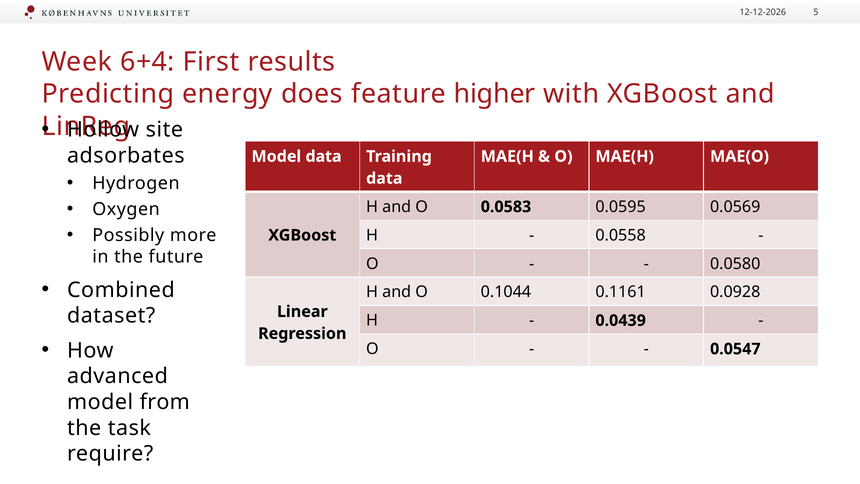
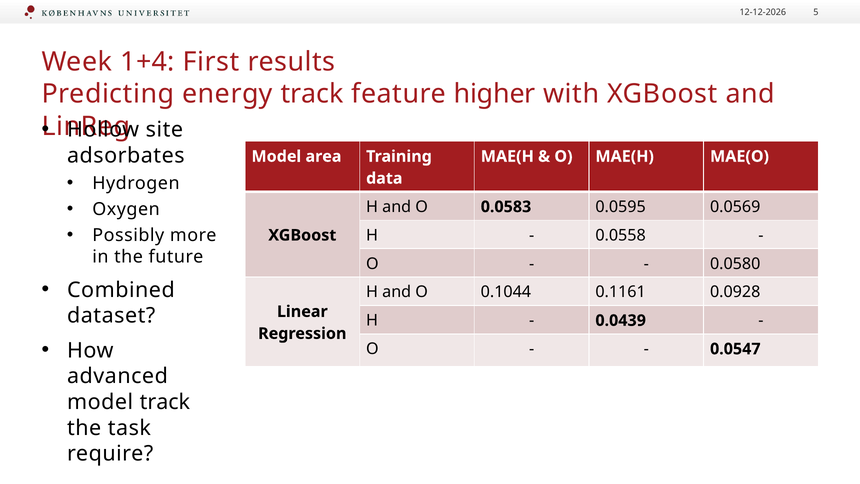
6+4: 6+4 -> 1+4 (147, 62)
energy does: does -> track (312, 94)
Model data: data -> area (323, 156)
model from: from -> track (165, 402)
